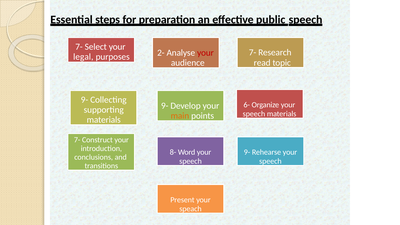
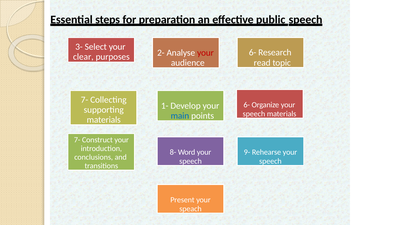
7-: 7- -> 3- (79, 47)
7-: 7- -> 6- (253, 53)
legal: legal -> clear (83, 57)
9-: 9- -> 7- (85, 100)
9-: 9- -> 1- (165, 106)
main colour: orange -> blue (180, 116)
